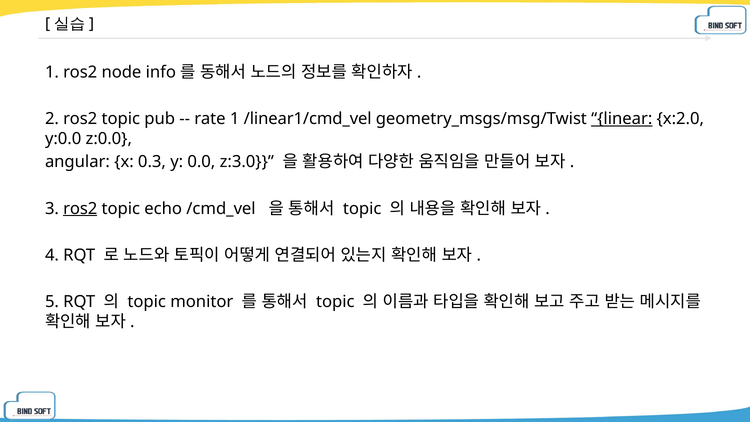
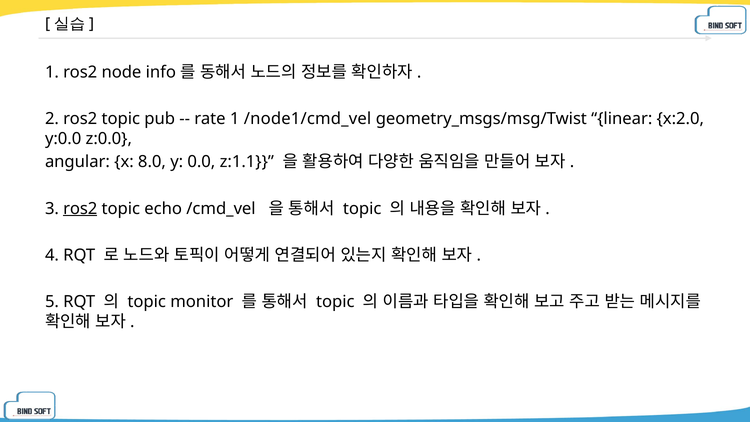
/linear1/cmd_vel: /linear1/cmd_vel -> /node1/cmd_vel (308, 119)
linear underline: present -> none (622, 119)
0.3: 0.3 -> 8.0 (152, 162)
z:3.0: z:3.0 -> z:1.1 (247, 162)
